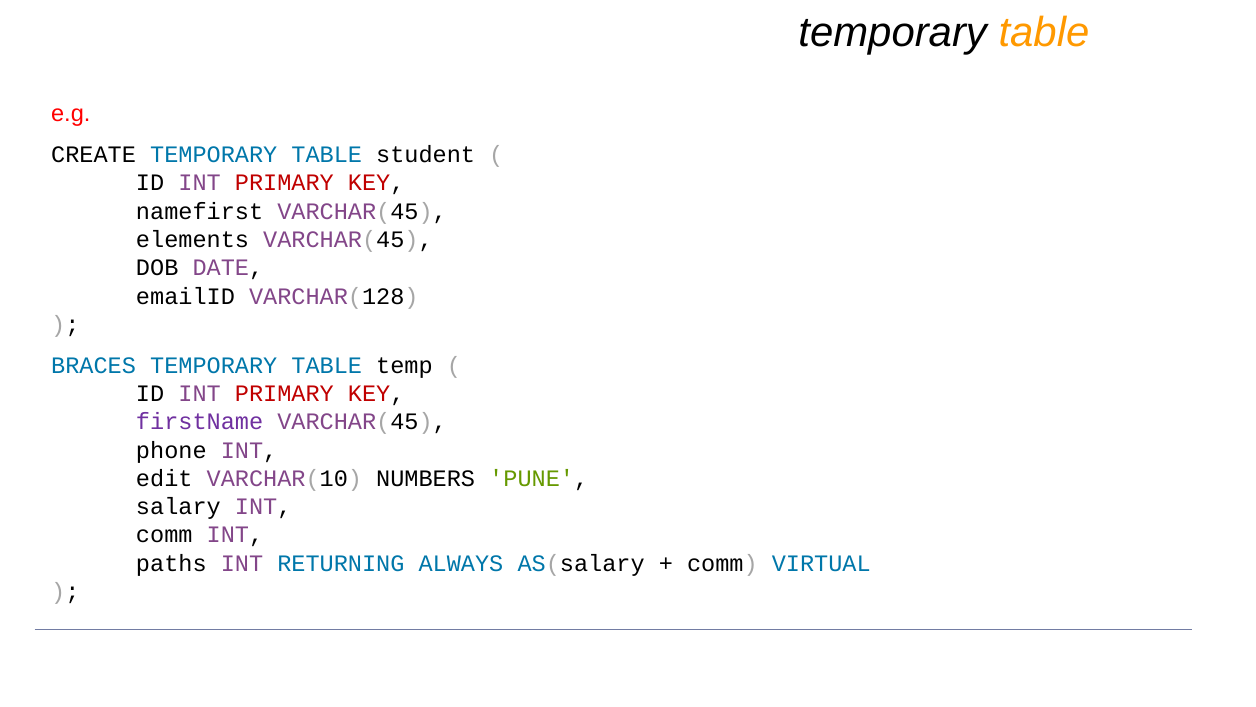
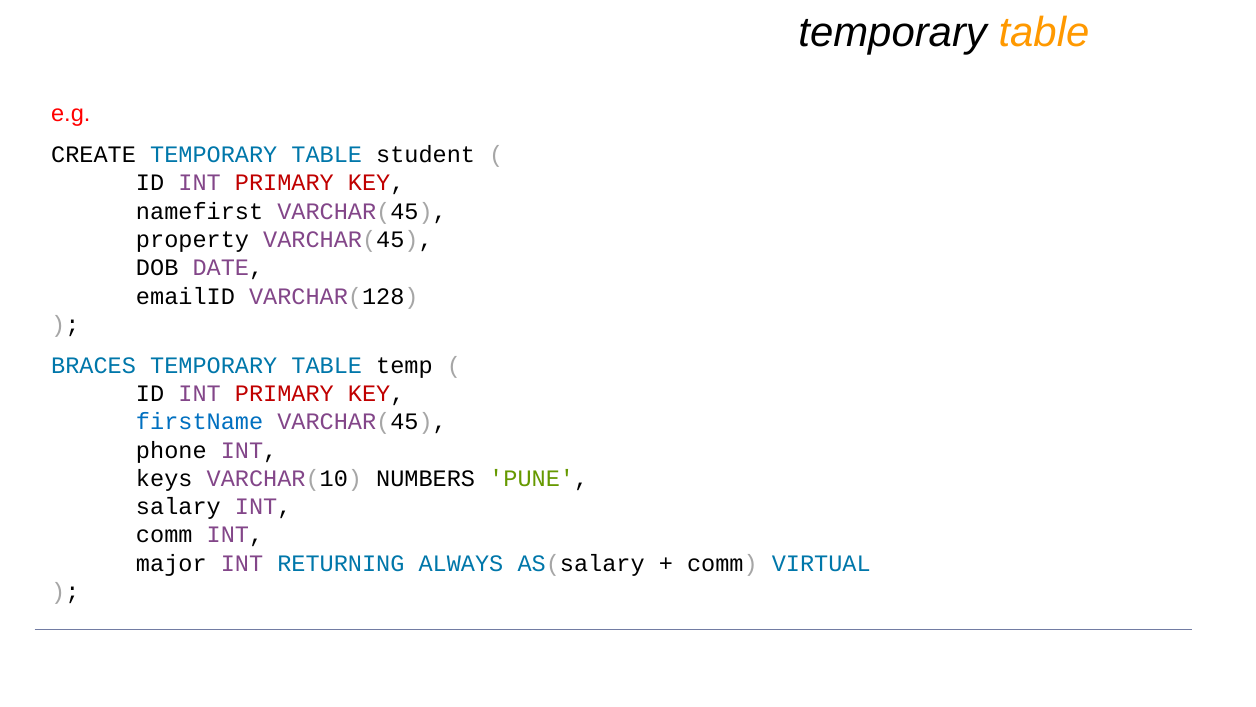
elements: elements -> property (193, 240)
firstName colour: purple -> blue (200, 422)
edit: edit -> keys (164, 478)
paths: paths -> major (171, 563)
